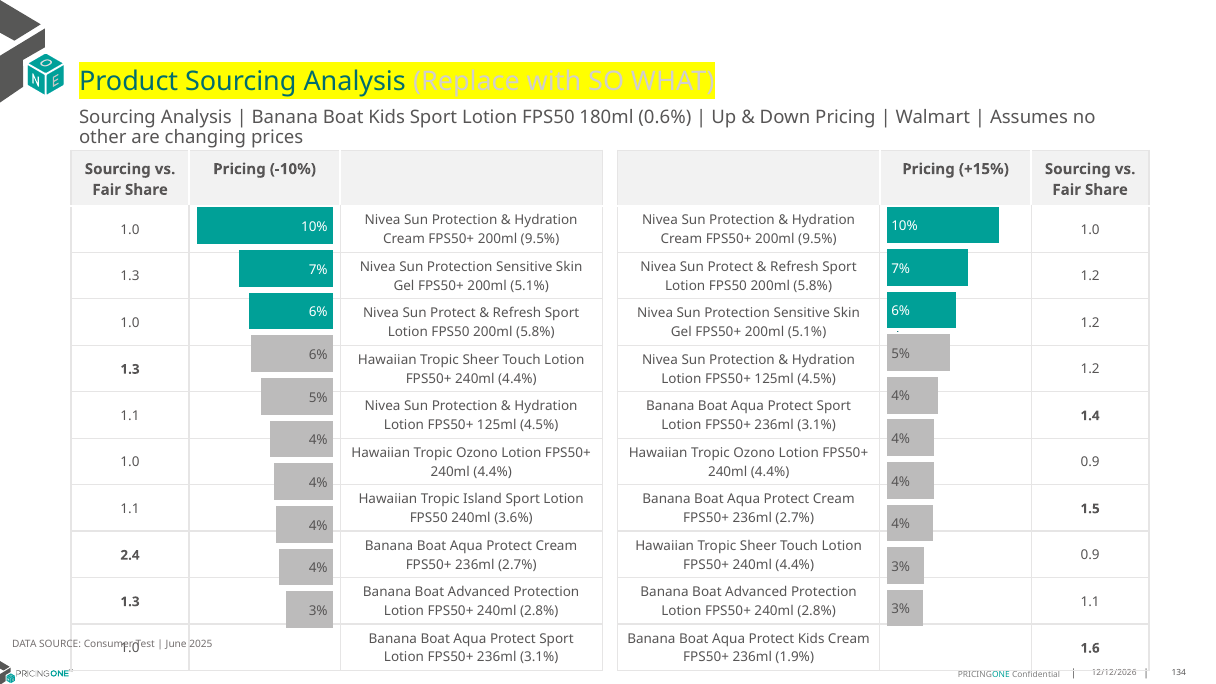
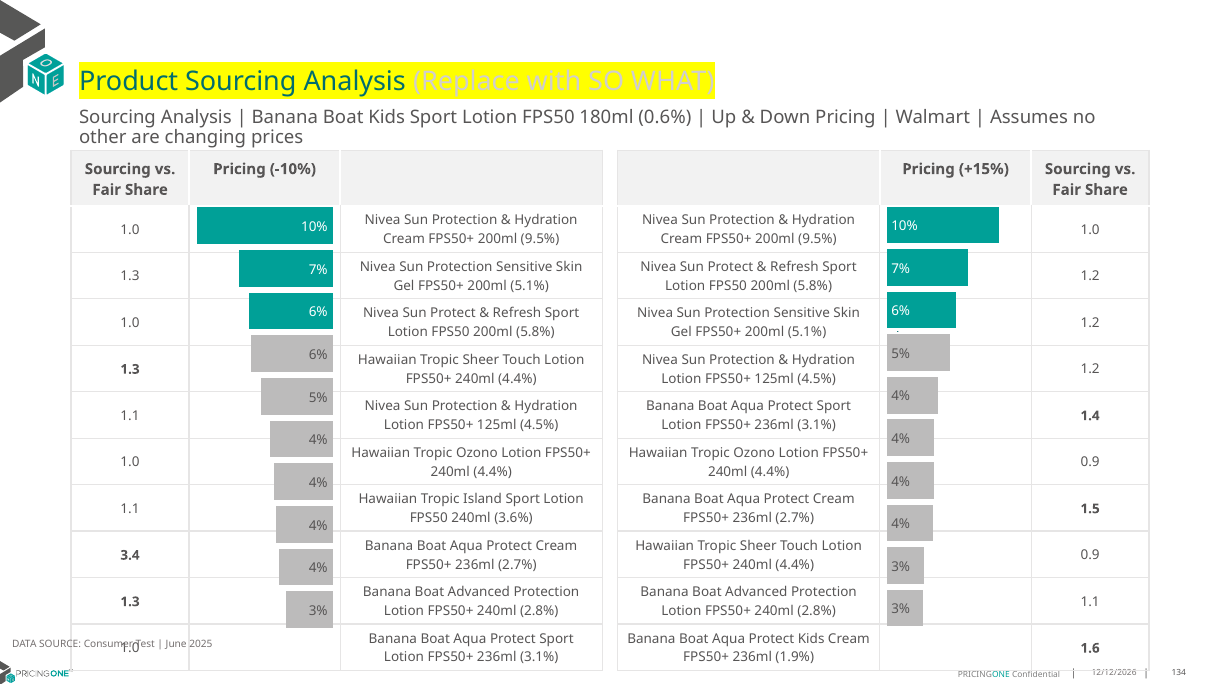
2.4: 2.4 -> 3.4 (130, 555)
